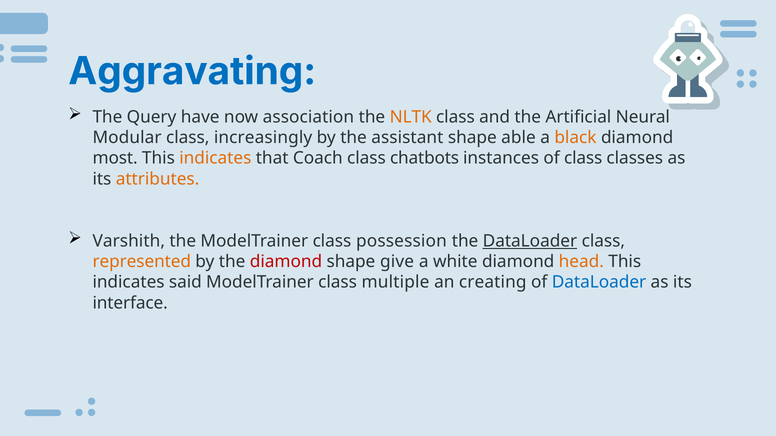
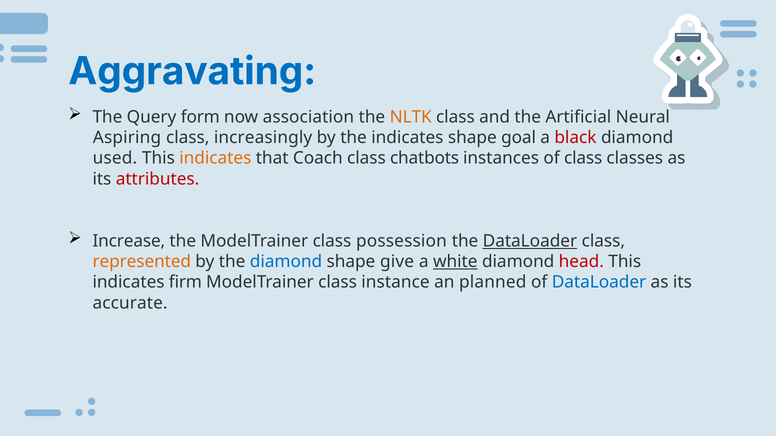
have: have -> form (200, 117)
Modular: Modular -> Aspiring (127, 138)
the assistant: assistant -> indicates (407, 138)
able: able -> goal (519, 138)
black colour: orange -> red (575, 138)
most: most -> used (115, 158)
attributes colour: orange -> red (158, 179)
Varshith: Varshith -> Increase (129, 241)
diamond colour: red -> blue (286, 262)
white underline: none -> present (455, 262)
head colour: orange -> red (581, 262)
said: said -> firm (185, 283)
multiple: multiple -> instance (396, 283)
creating: creating -> planned (493, 283)
interface: interface -> accurate (130, 303)
